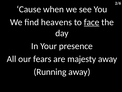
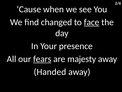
heavens: heavens -> changed (57, 22)
fears underline: none -> present (42, 59)
Running: Running -> Handed (50, 71)
